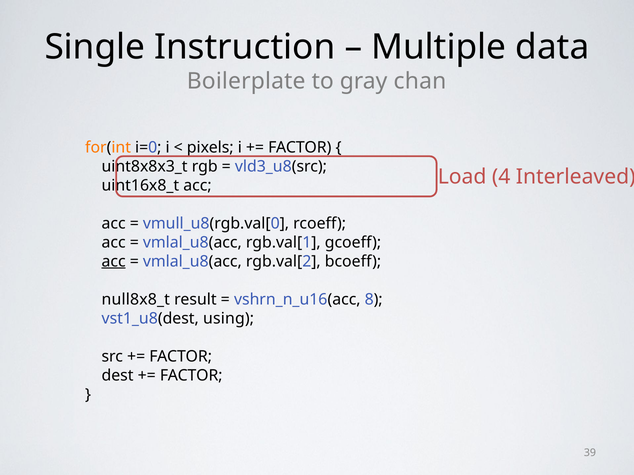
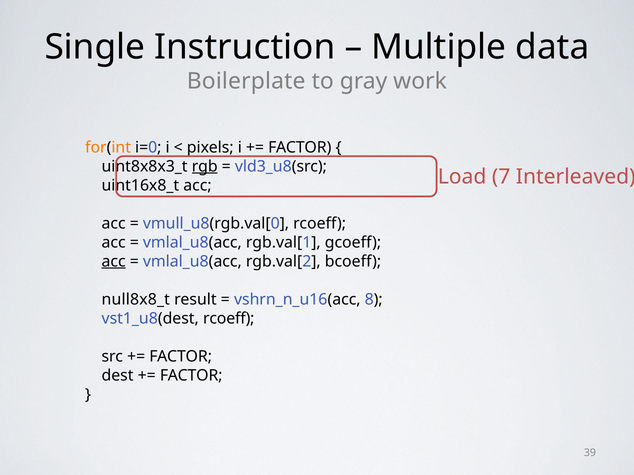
chan: chan -> work (420, 81)
rgb underline: none -> present (205, 167)
4: 4 -> 7 (501, 177)
vst1_u8(dest using: using -> rcoeff (229, 319)
